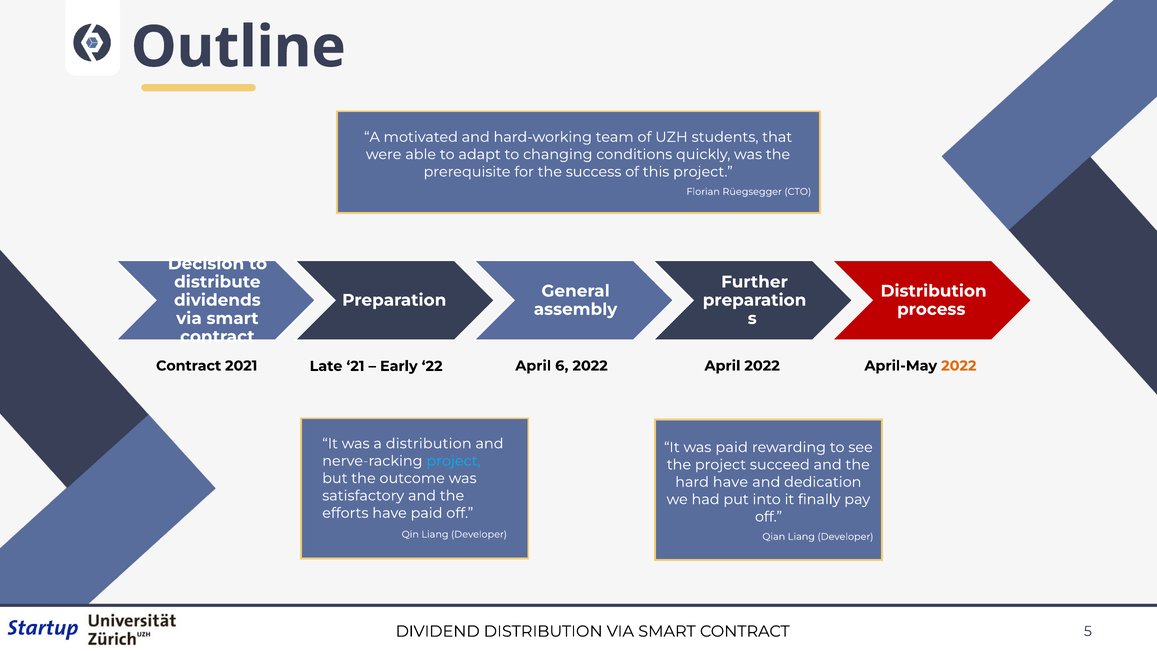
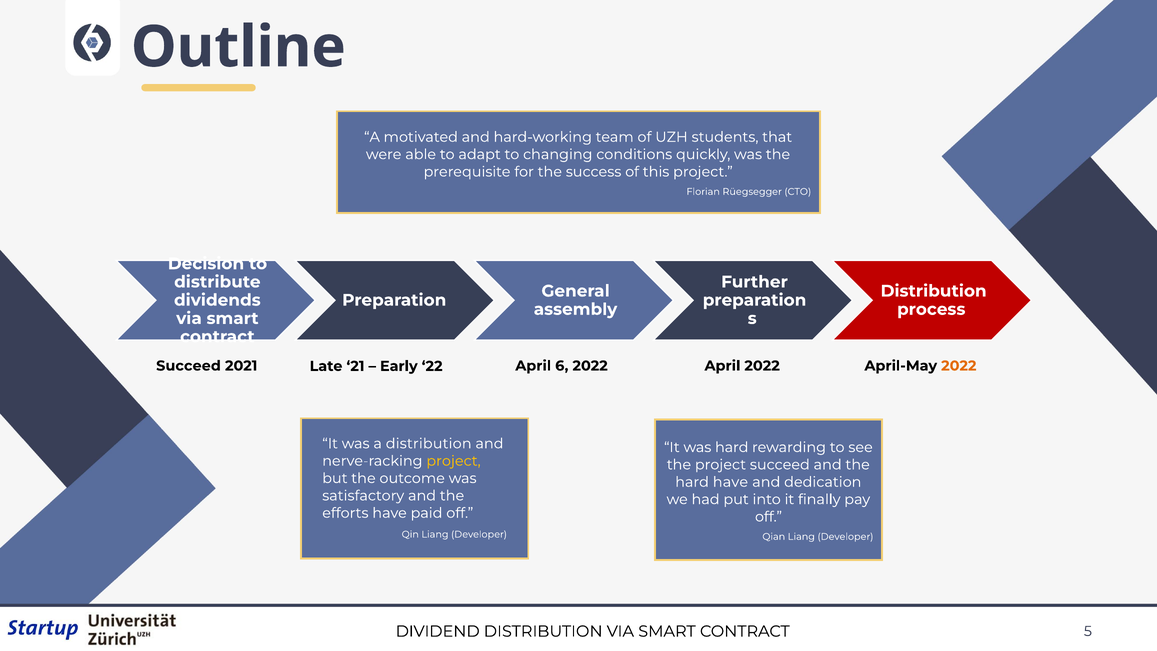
Contract: Contract -> Succeed (188, 366)
was paid: paid -> hard (732, 447)
project colour: light blue -> yellow (453, 461)
